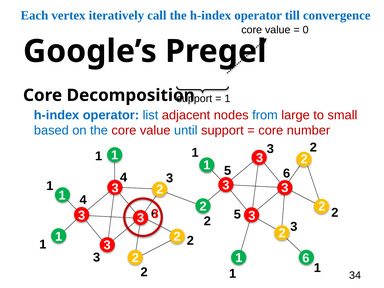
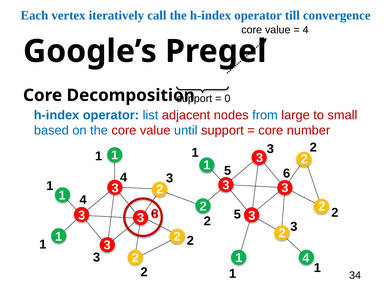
0: 0 -> 4 (306, 30)
1: 1 -> 0 (227, 99)
6: 6 -> 4 (306, 258)
